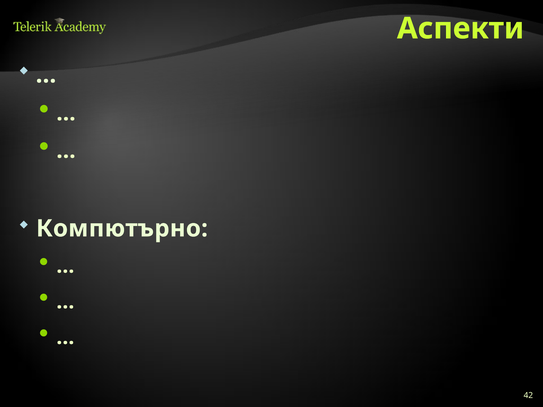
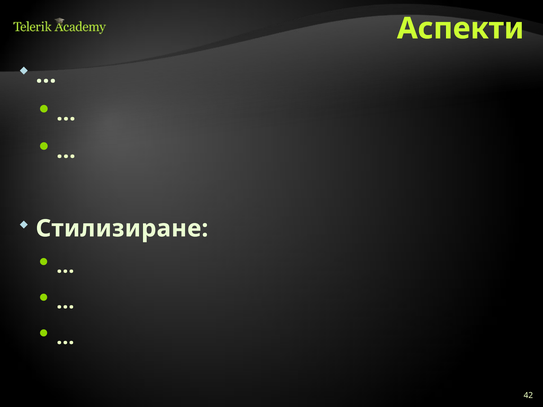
Компютърно: Компютърно -> Стилизиране (122, 229)
